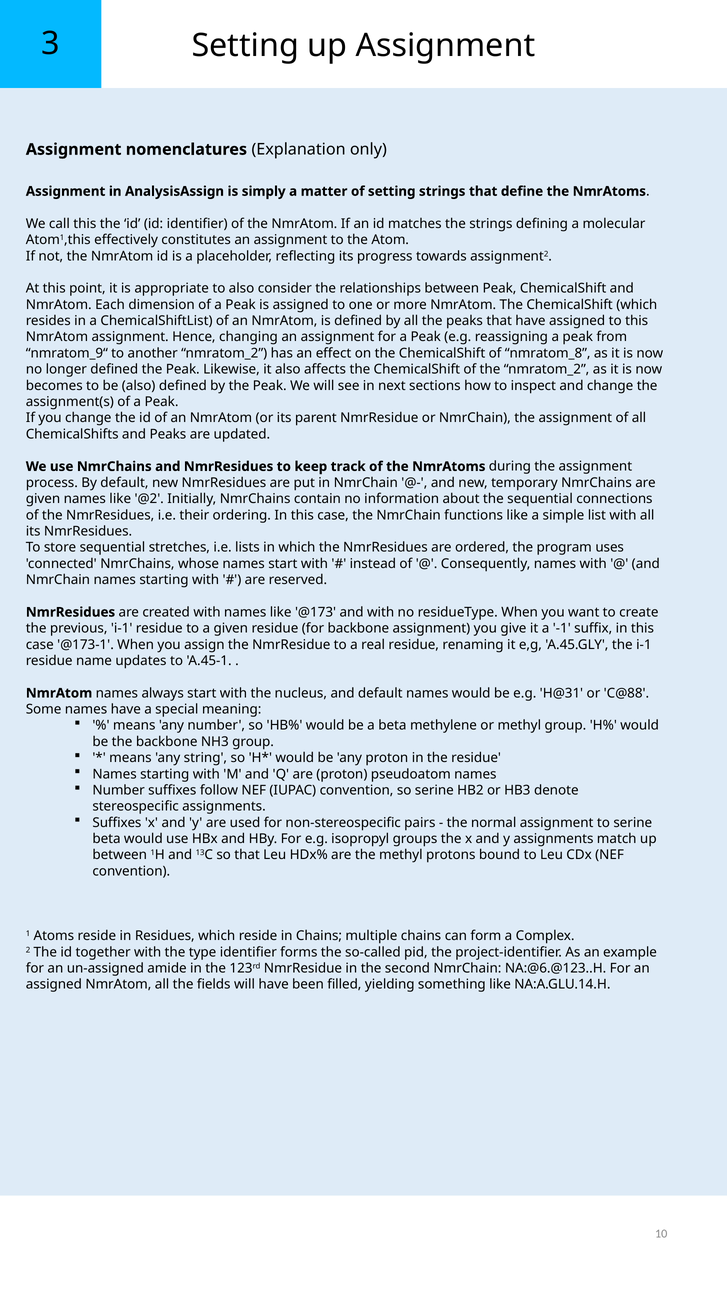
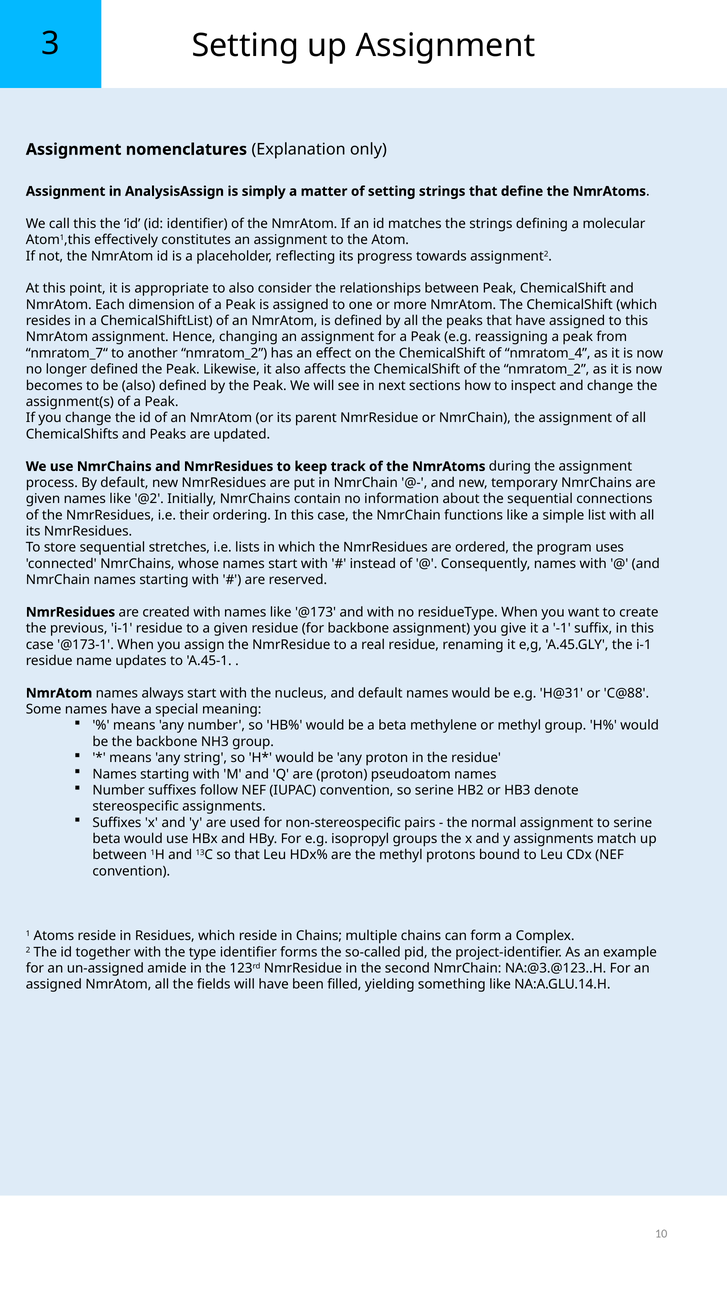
nmratom_9“: nmratom_9“ -> nmratom_7“ (67, 353)
nmratom_8: nmratom_8 -> nmratom_4 (548, 353)
NA:@6.@123..H: NA:@6.@123..H -> NA:@3.@123..H (556, 968)
